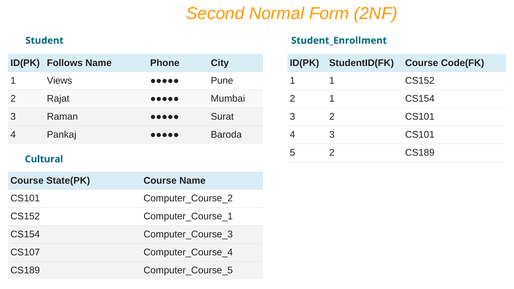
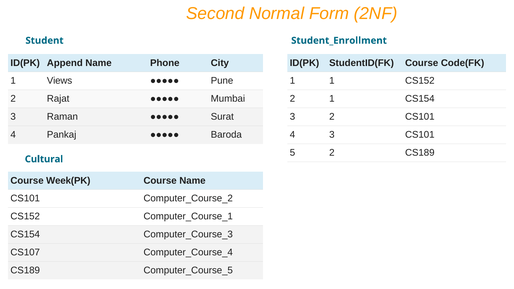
Follows: Follows -> Append (65, 63)
State(PK: State(PK -> Week(PK (68, 181)
